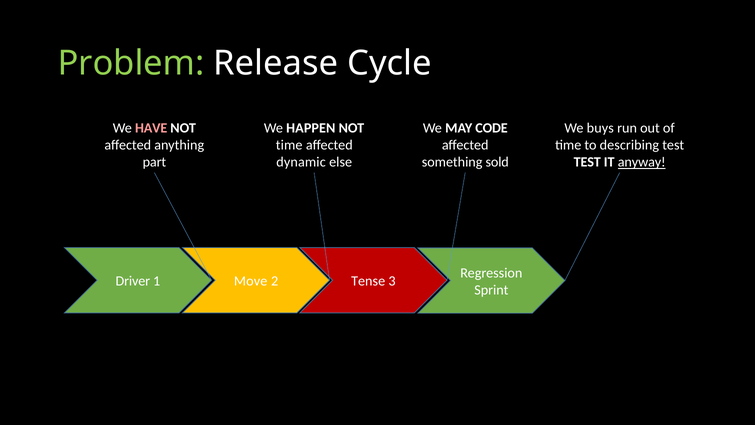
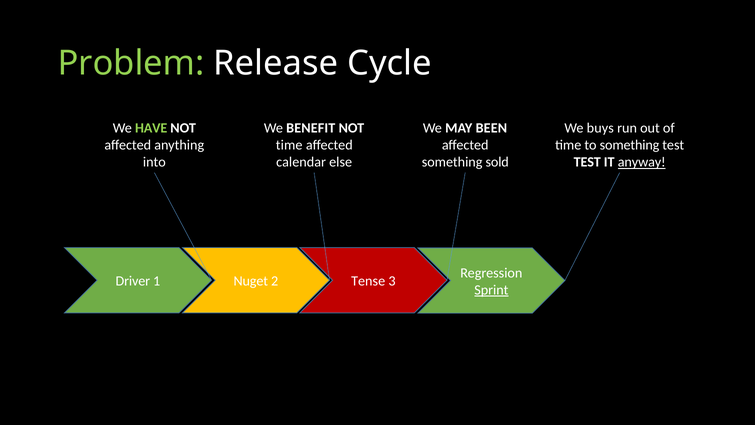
HAVE colour: pink -> light green (151, 128)
HAPPEN: HAPPEN -> BENEFIT (311, 128)
CODE: CODE -> BEEN (491, 128)
to describing: describing -> something (630, 145)
part: part -> into (154, 162)
dynamic: dynamic -> calendar (301, 162)
Move: Move -> Nuget (251, 281)
Sprint underline: none -> present (491, 290)
